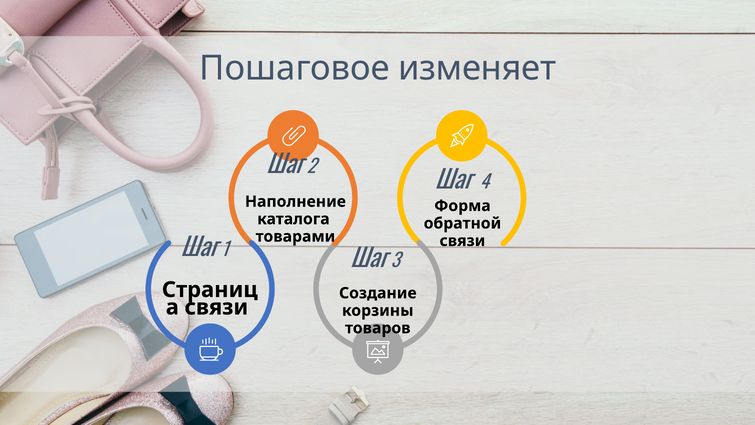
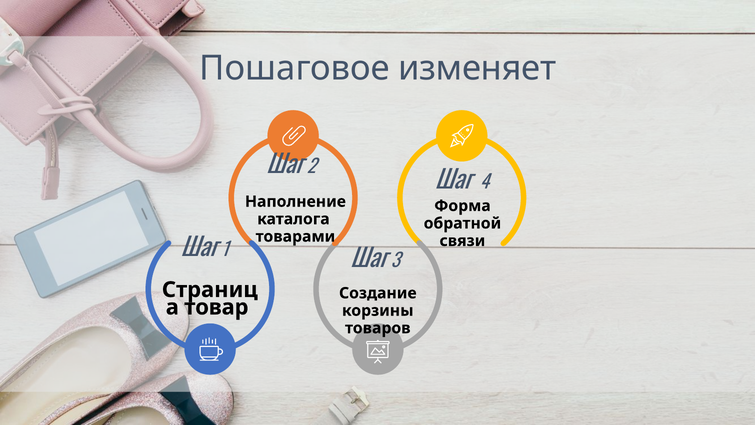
связи: связи -> товар (216, 307)
